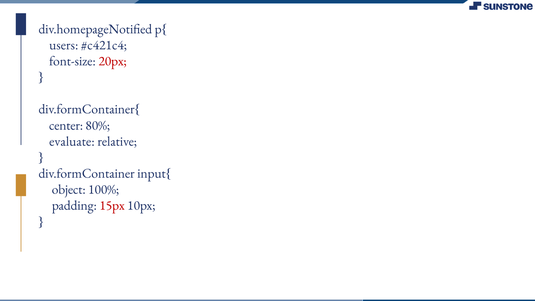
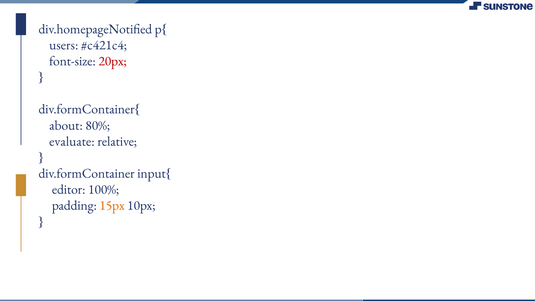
center: center -> about (66, 125)
object: object -> editor (69, 189)
15px colour: red -> orange (112, 206)
